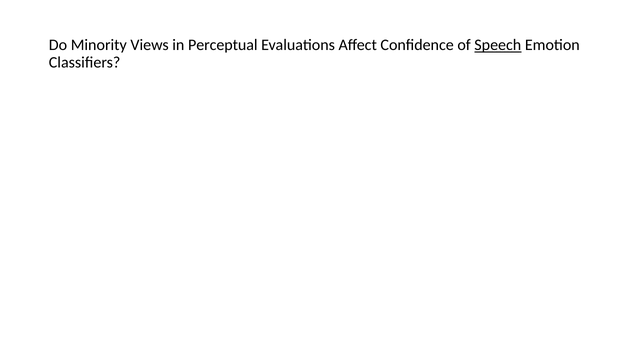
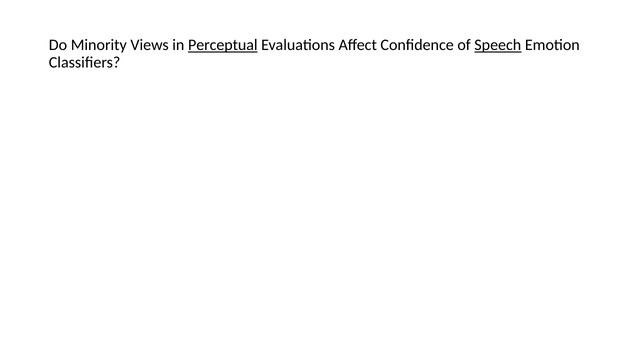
Perceptual underline: none -> present (223, 45)
